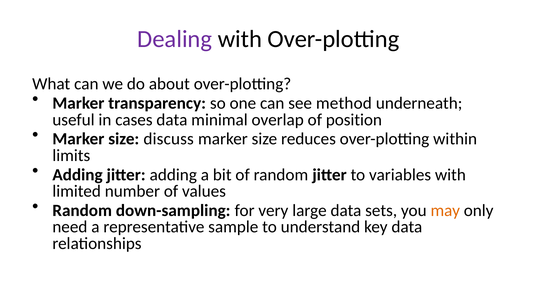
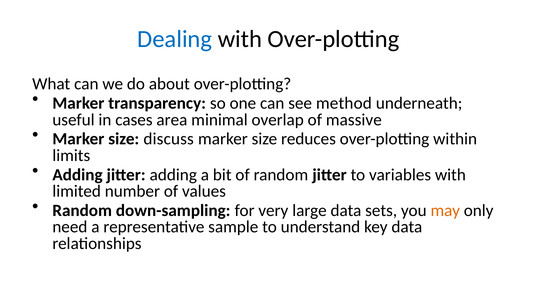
Dealing colour: purple -> blue (175, 39)
cases data: data -> area (172, 120)
position: position -> massive (354, 120)
